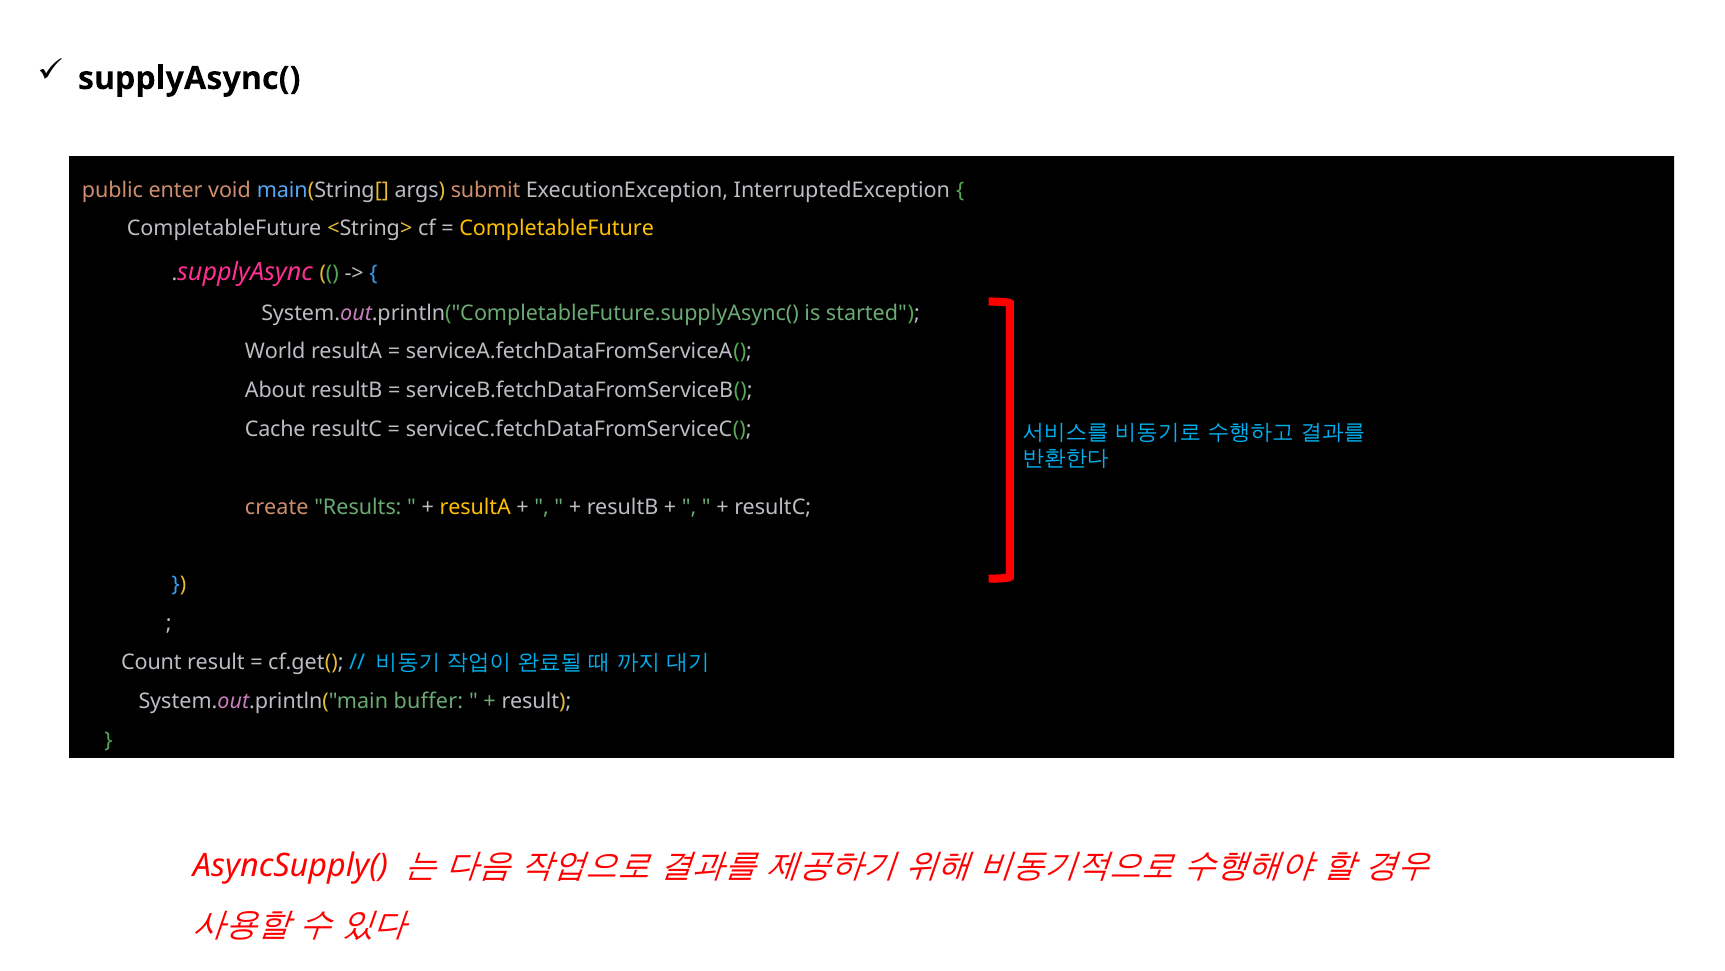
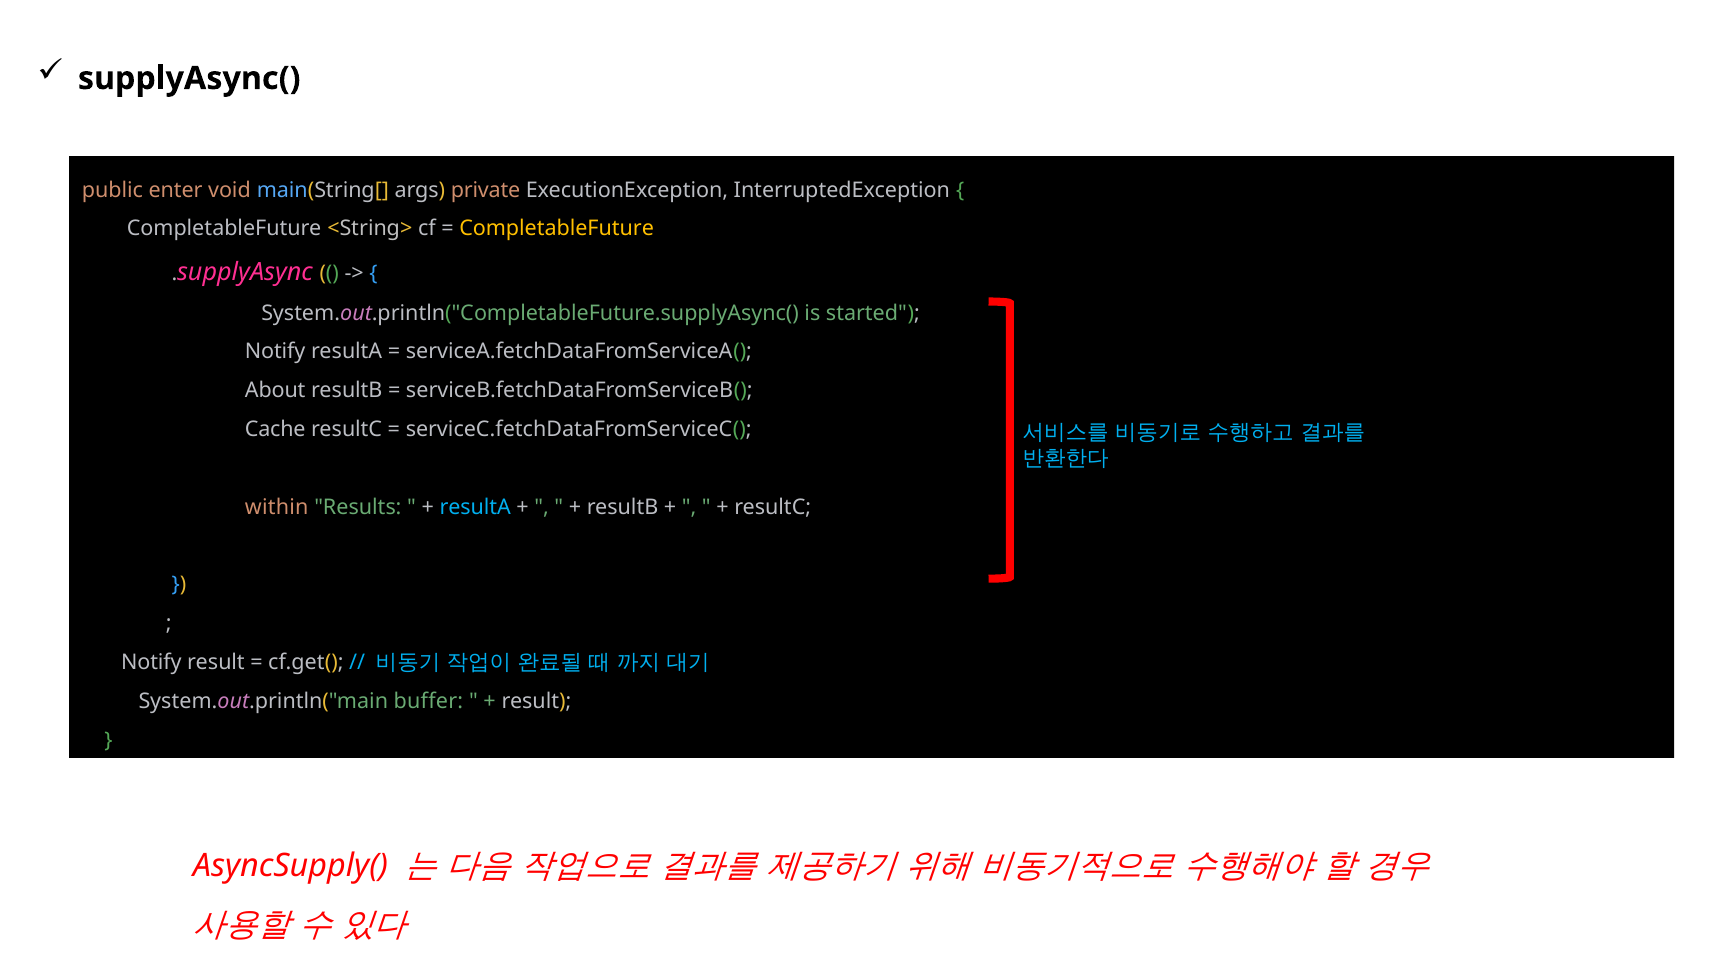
submit: submit -> private (486, 190)
World: World -> Notify (275, 352)
create: create -> within (277, 507)
resultA colour: yellow -> light blue (475, 507)
Count: Count -> Notify (151, 662)
